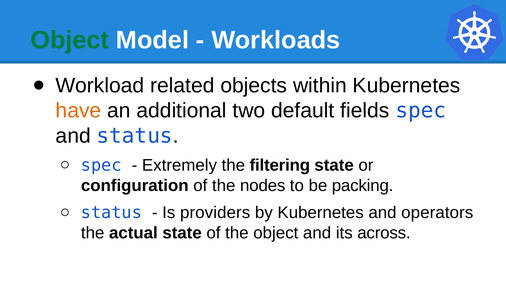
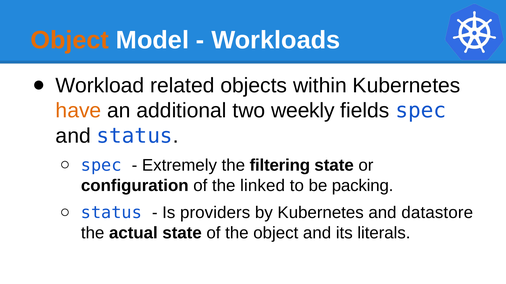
Object colour: green -> orange (70, 40)
default: default -> weekly (303, 111)
nodes: nodes -> linked (263, 186)
operators: operators -> datastore (437, 213)
across: across -> literals (384, 233)
